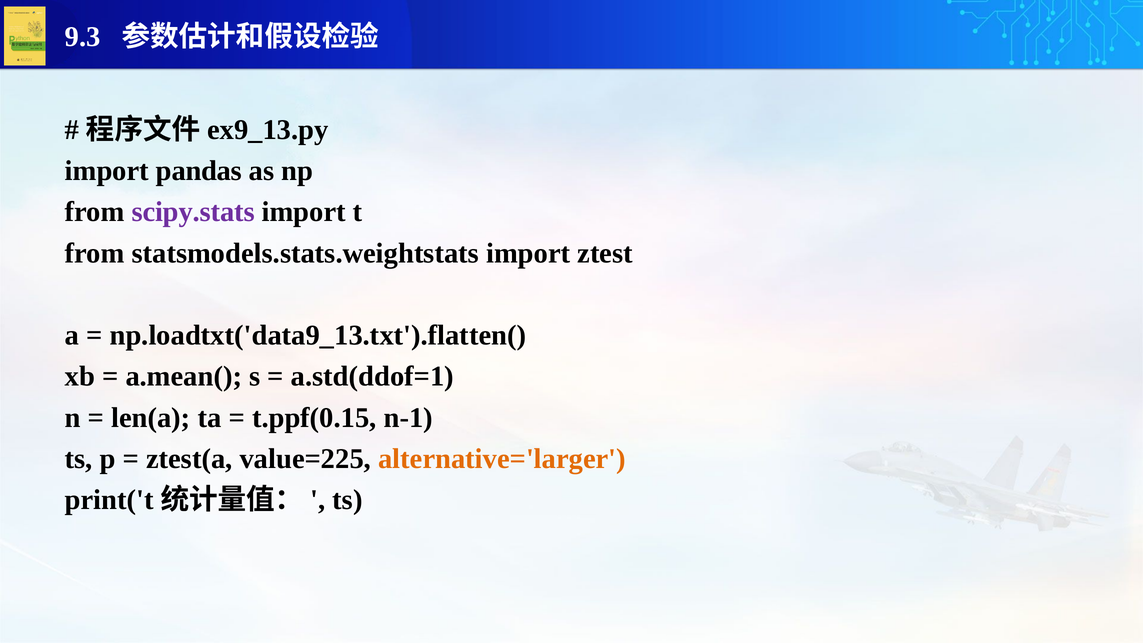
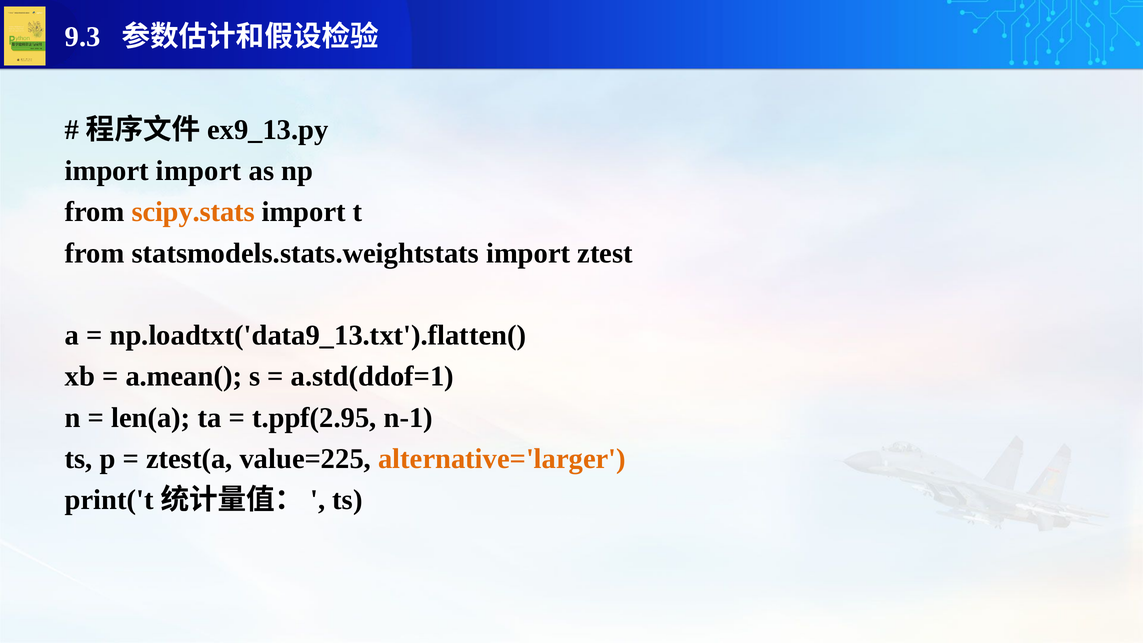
import pandas: pandas -> import (199, 171)
scipy.stats colour: purple -> orange (193, 212)
t.ppf(0.15: t.ppf(0.15 -> t.ppf(2.95 (314, 418)
